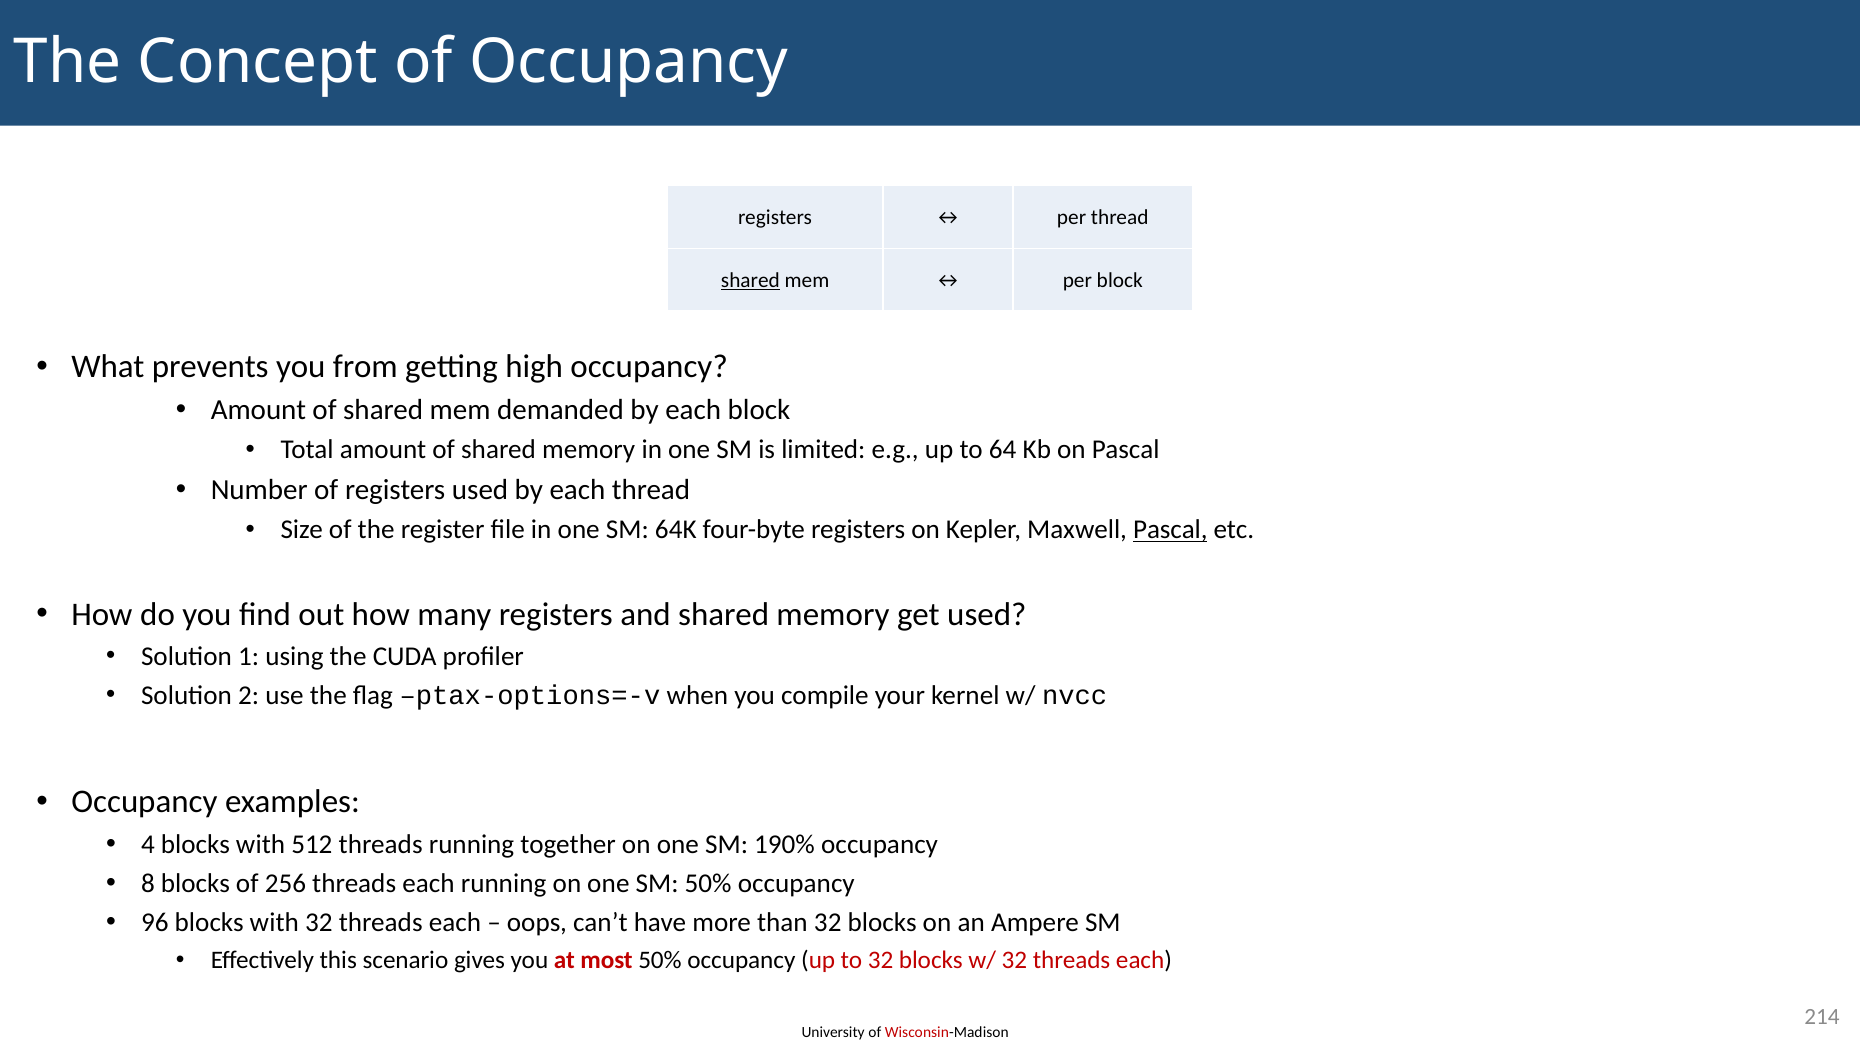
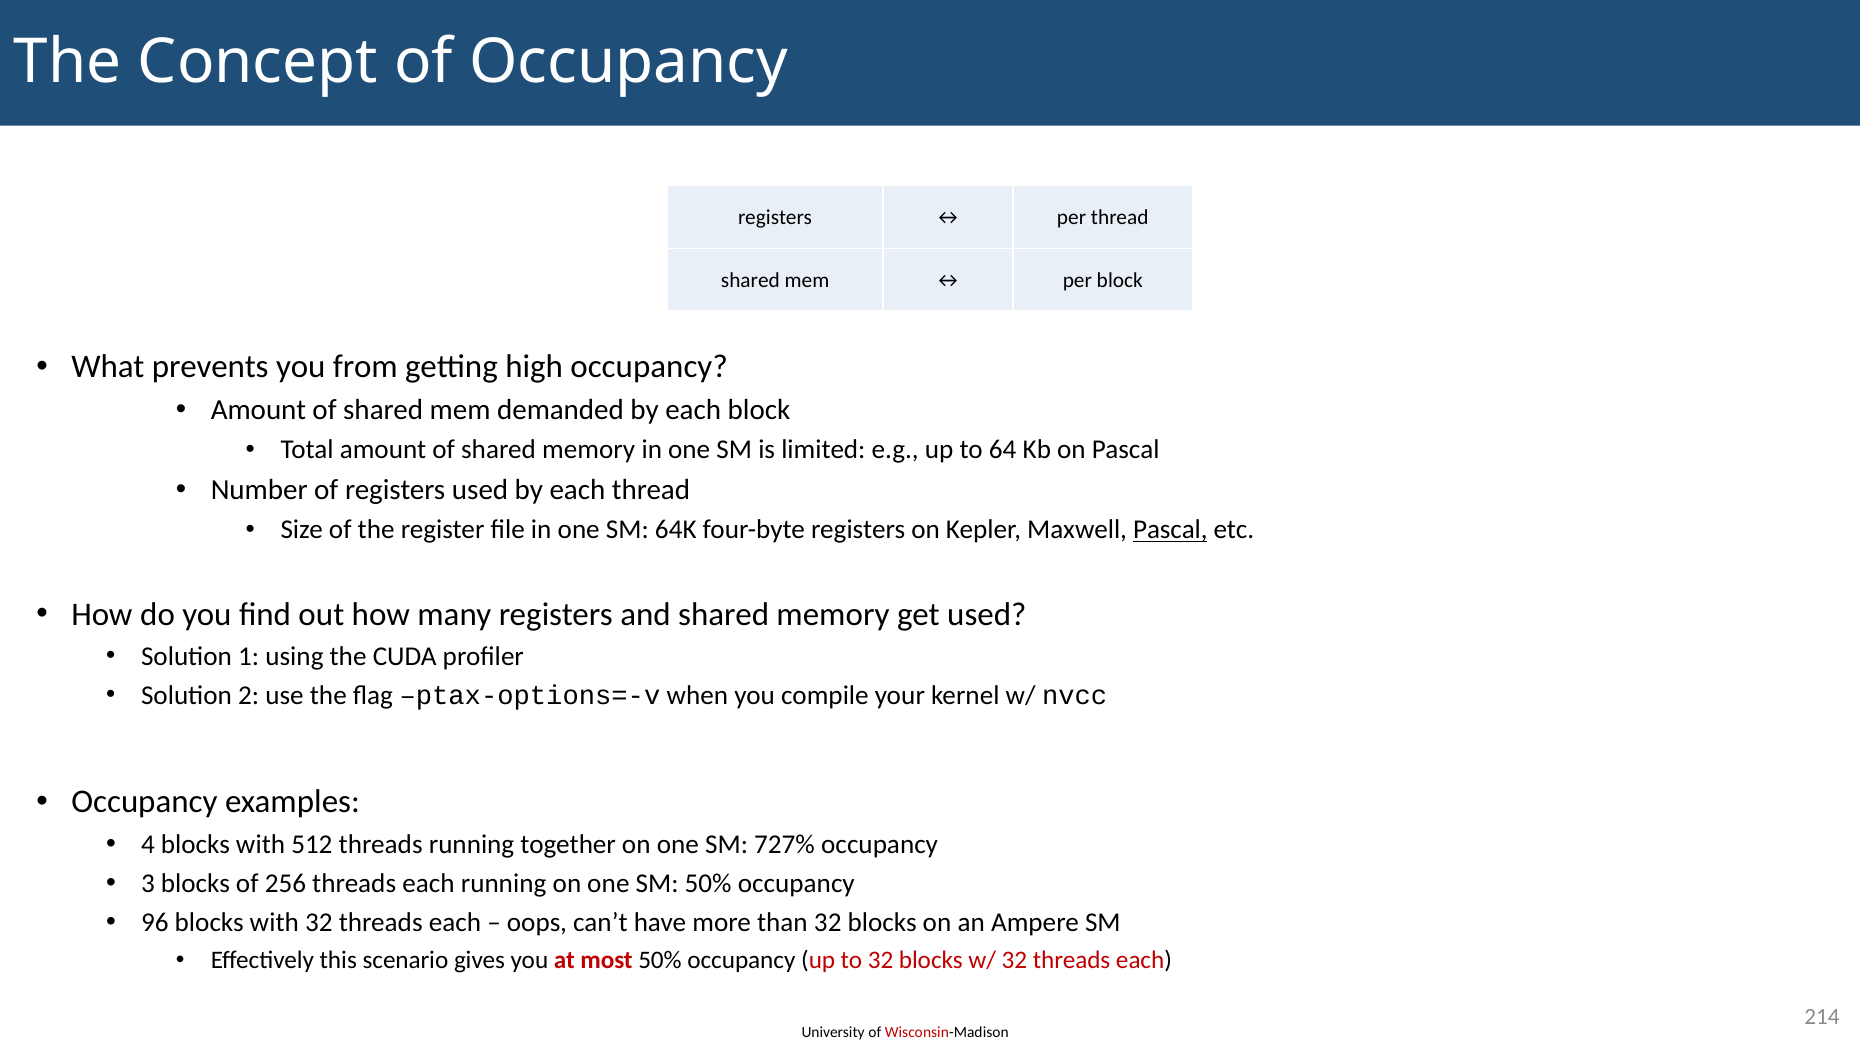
shared underline: present -> none (750, 281)
190%: 190% -> 727% (784, 844)
8: 8 -> 3 (148, 883)
